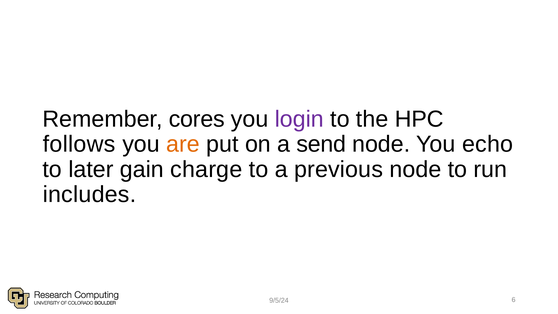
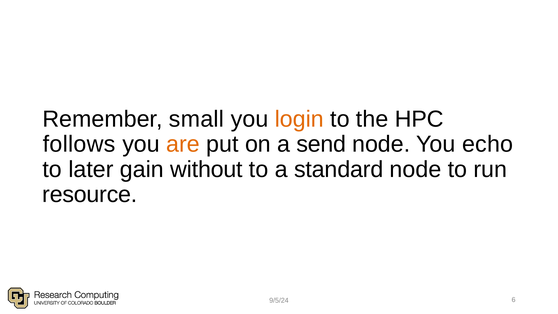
cores: cores -> small (197, 119)
login colour: purple -> orange (299, 119)
charge: charge -> without (207, 169)
previous: previous -> standard (339, 169)
includes: includes -> resource (90, 194)
